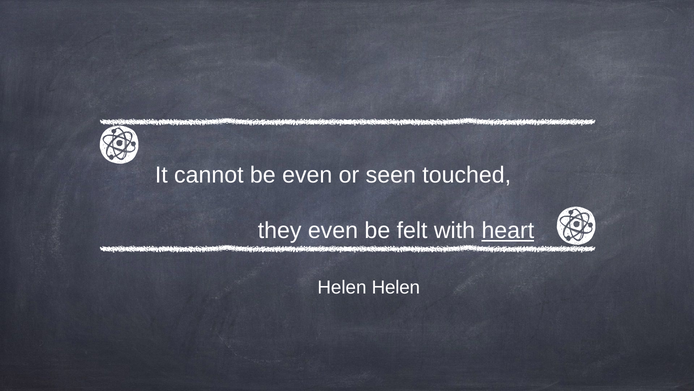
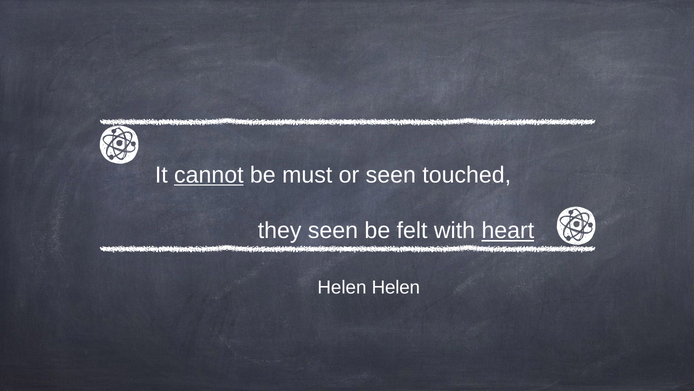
cannot underline: none -> present (209, 175)
be even: even -> must (307, 175)
they even: even -> seen (333, 230)
